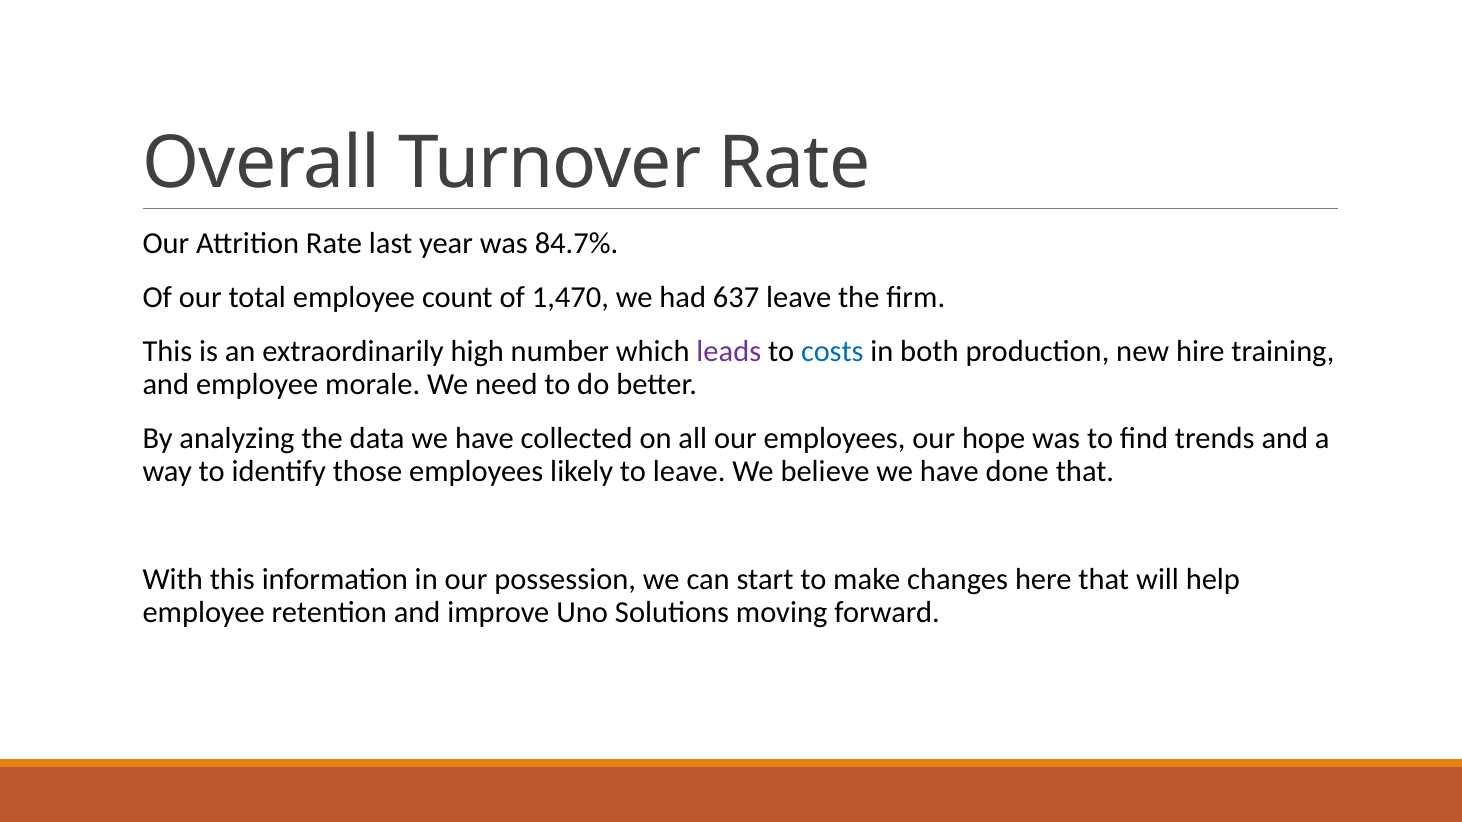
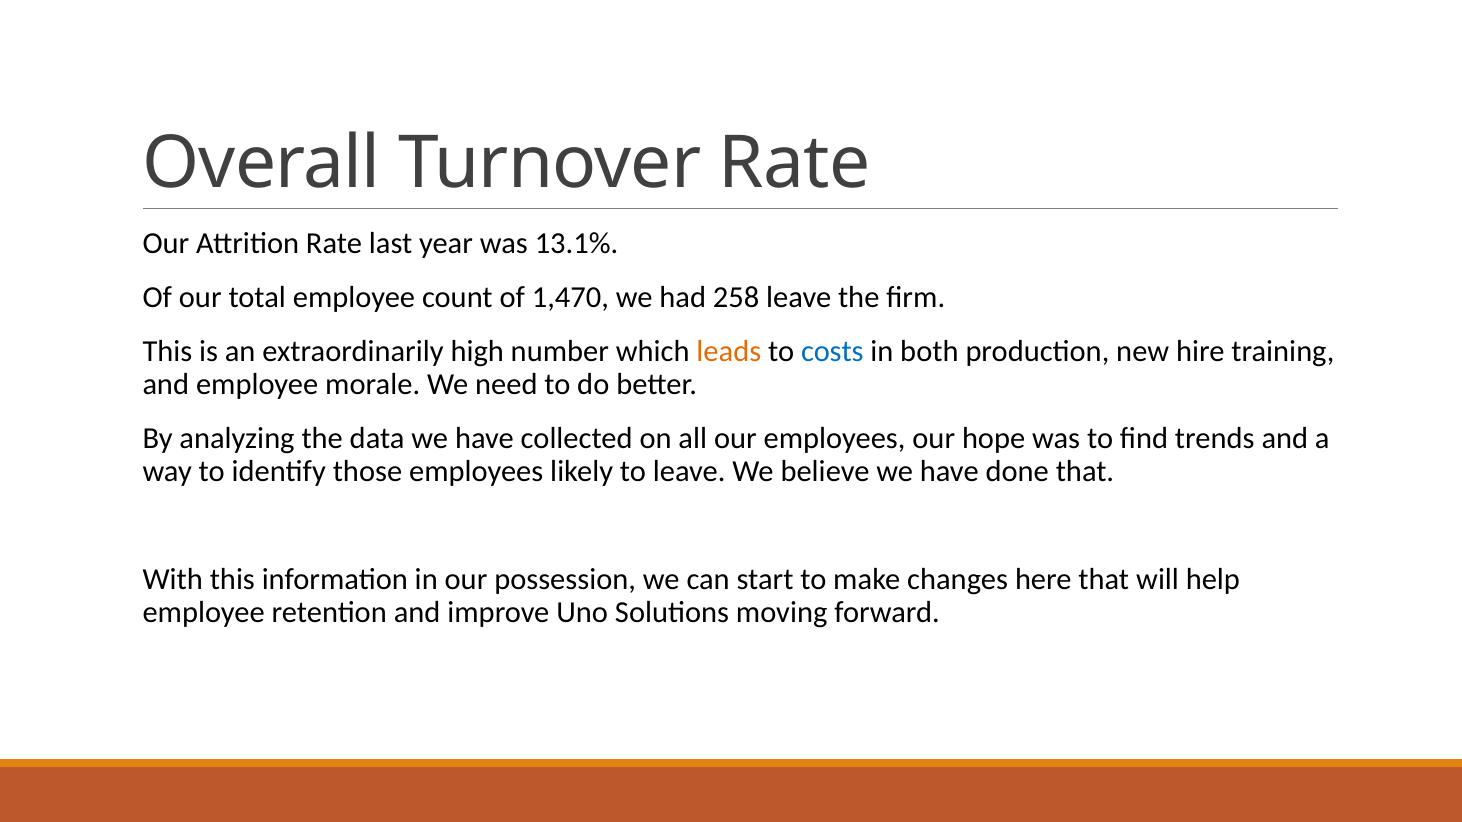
84.7%: 84.7% -> 13.1% (577, 243)
637: 637 -> 258 (736, 297)
leads colour: purple -> orange (729, 352)
